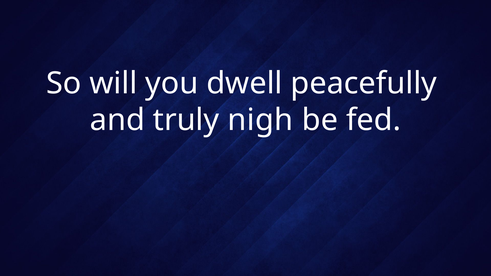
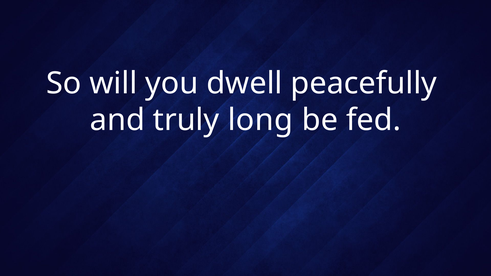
nigh: nigh -> long (260, 120)
